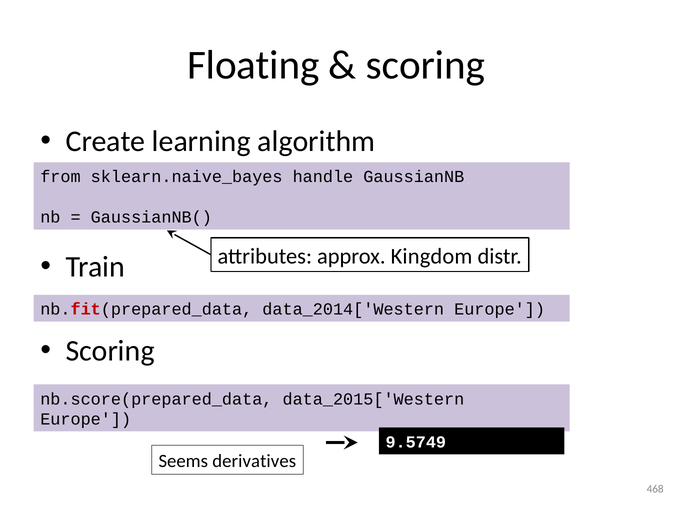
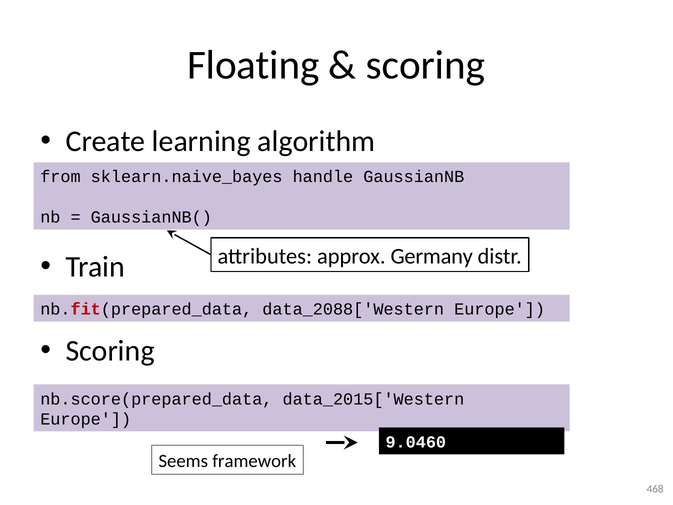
Kingdom: Kingdom -> Germany (432, 256)
data_2014['Western: data_2014['Western -> data_2088['Western (353, 309)
9.5749: 9.5749 -> 9.0460 (416, 442)
derivatives: derivatives -> framework (254, 461)
